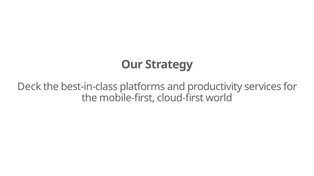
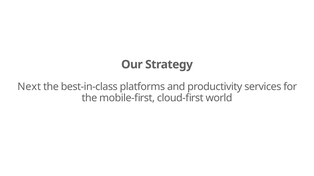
Deck: Deck -> Next (29, 87)
